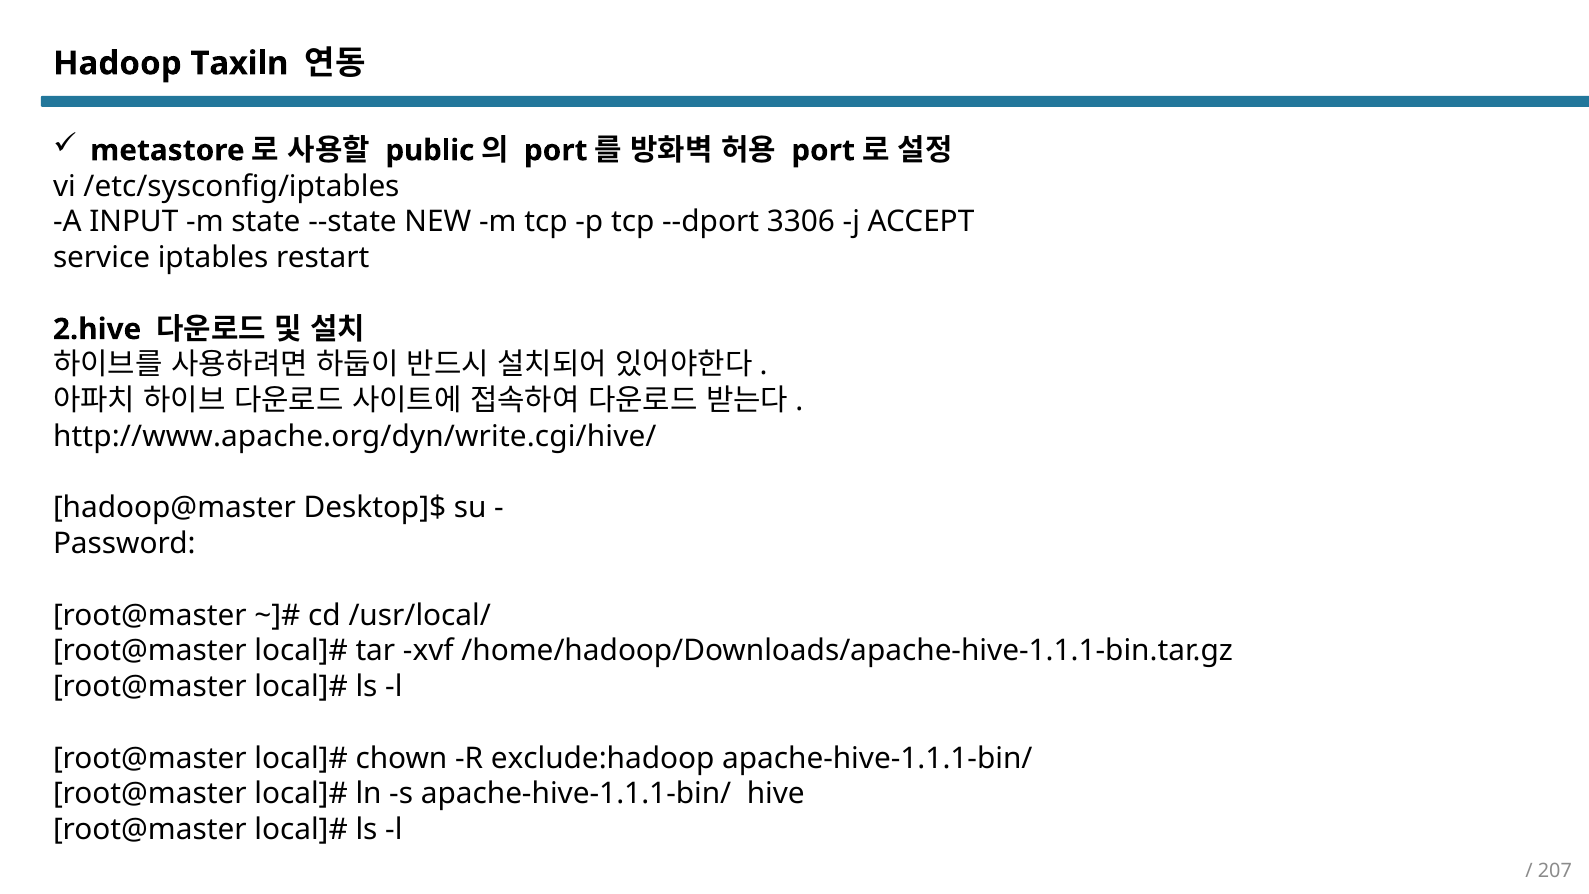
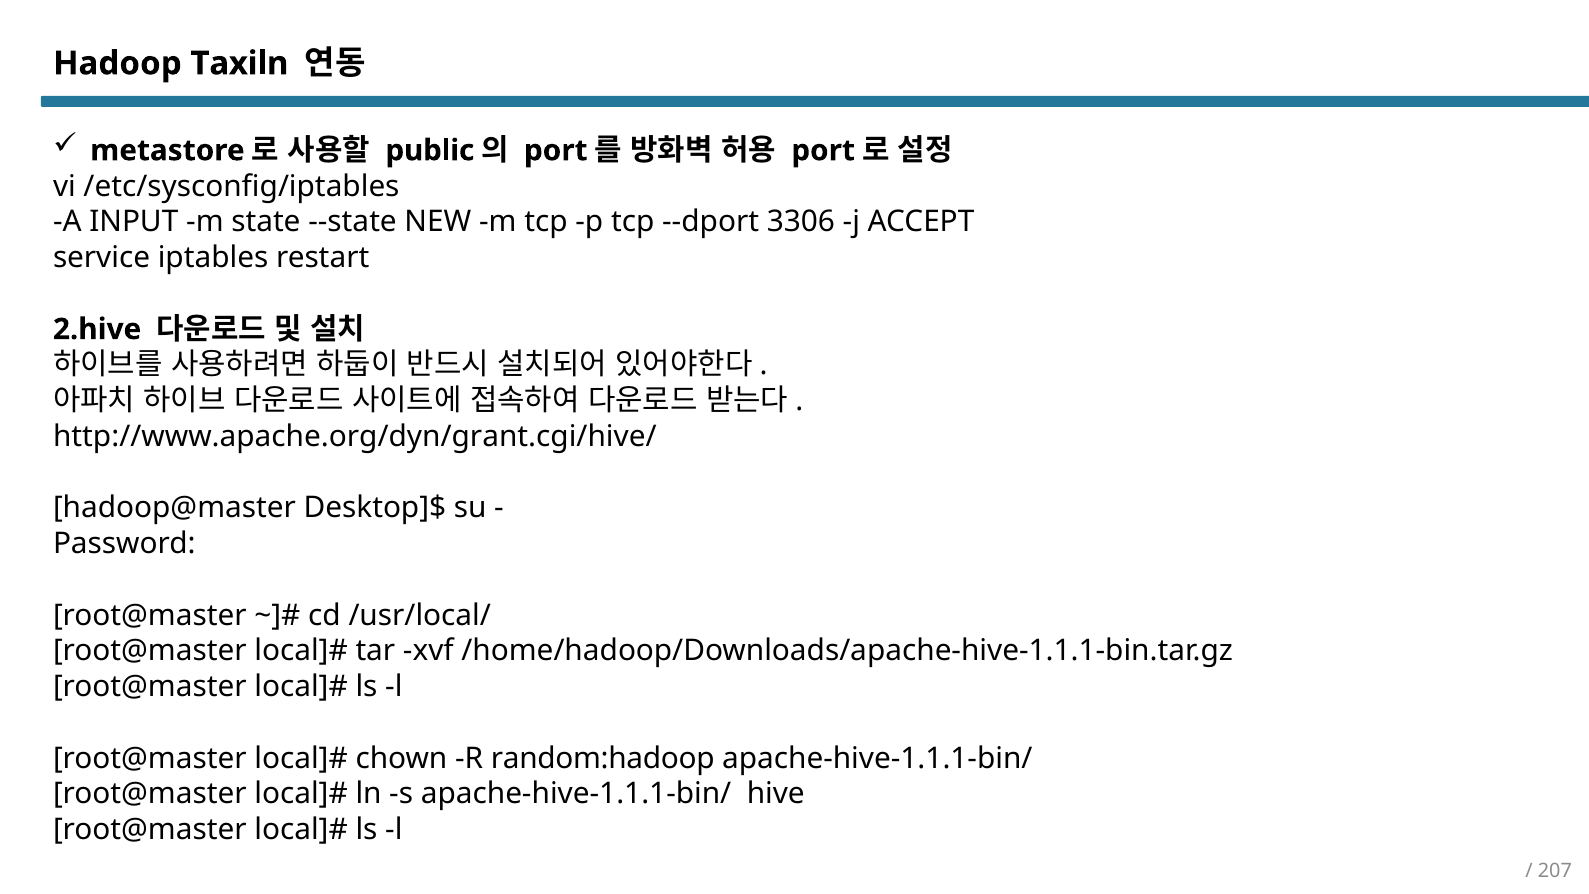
http://www.apache.org/dyn/write.cgi/hive/: http://www.apache.org/dyn/write.cgi/hive/ -> http://www.apache.org/dyn/grant.cgi/hive/ (355, 436)
exclude:hadoop: exclude:hadoop -> random:hadoop (603, 758)
